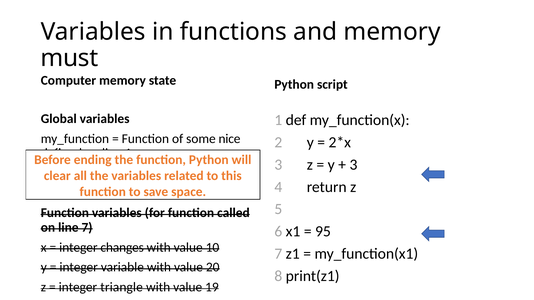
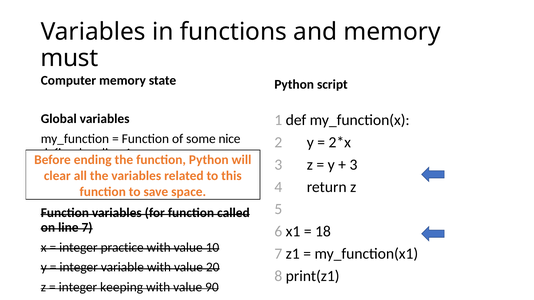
95: 95 -> 18 (323, 232)
changes: changes -> practice (122, 248)
triangle: triangle -> keeping (122, 288)
19: 19 -> 90 (212, 288)
